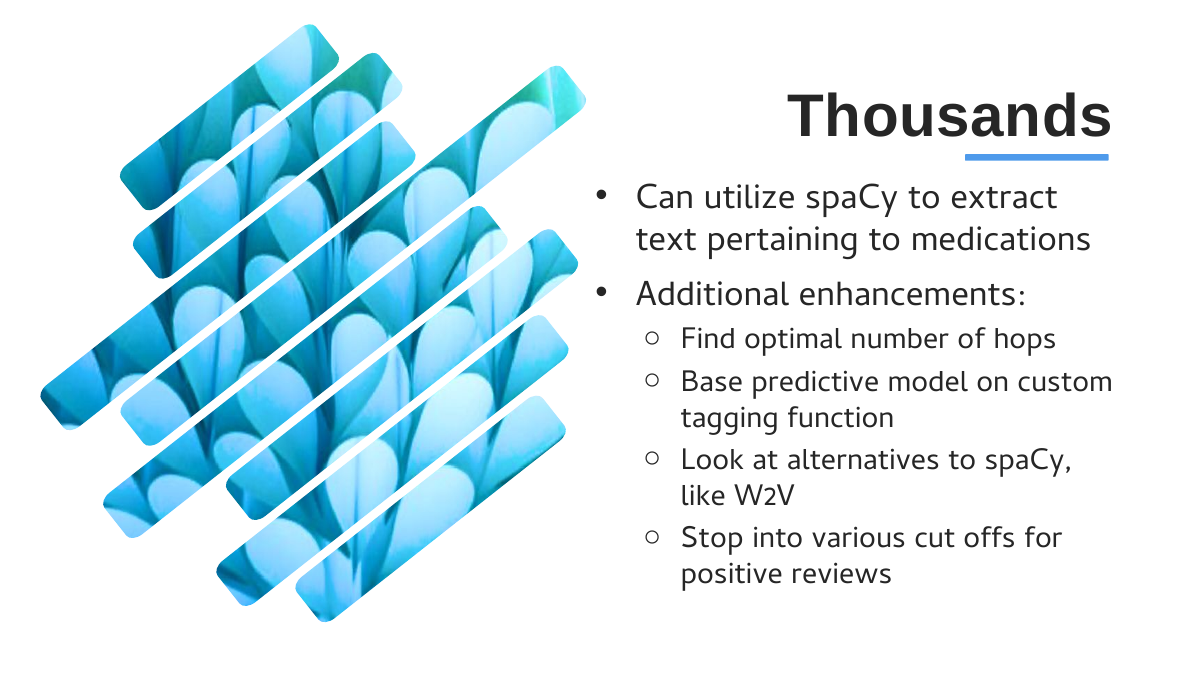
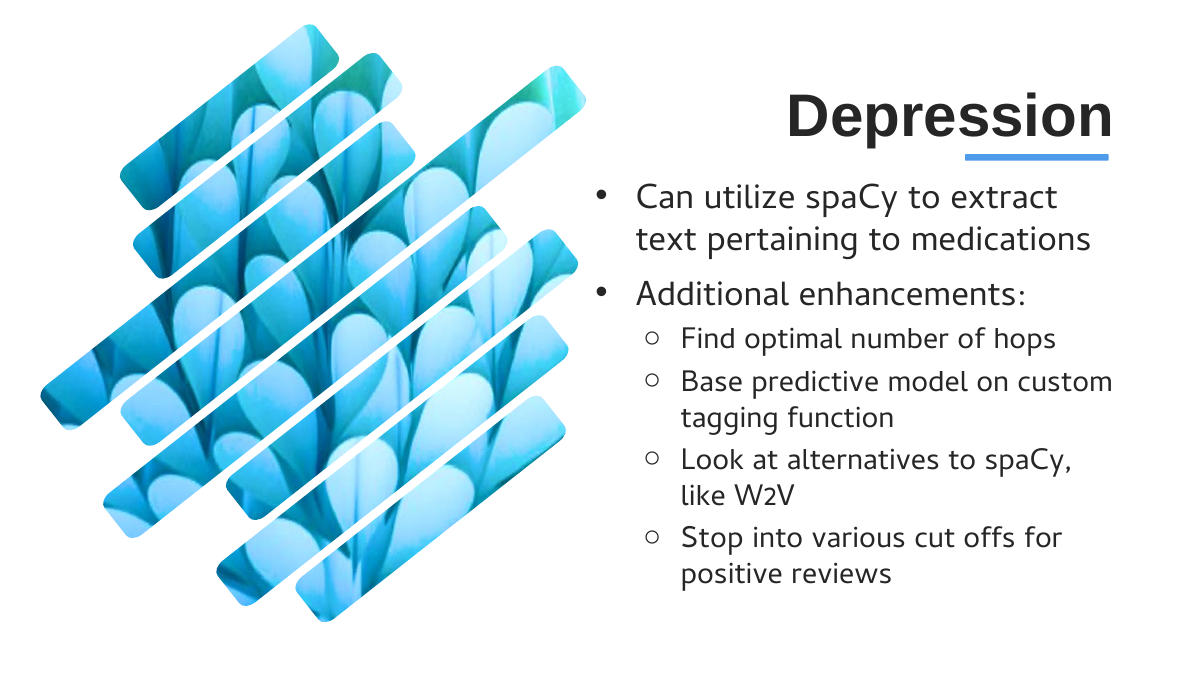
Thousands: Thousands -> Depression (950, 117)
